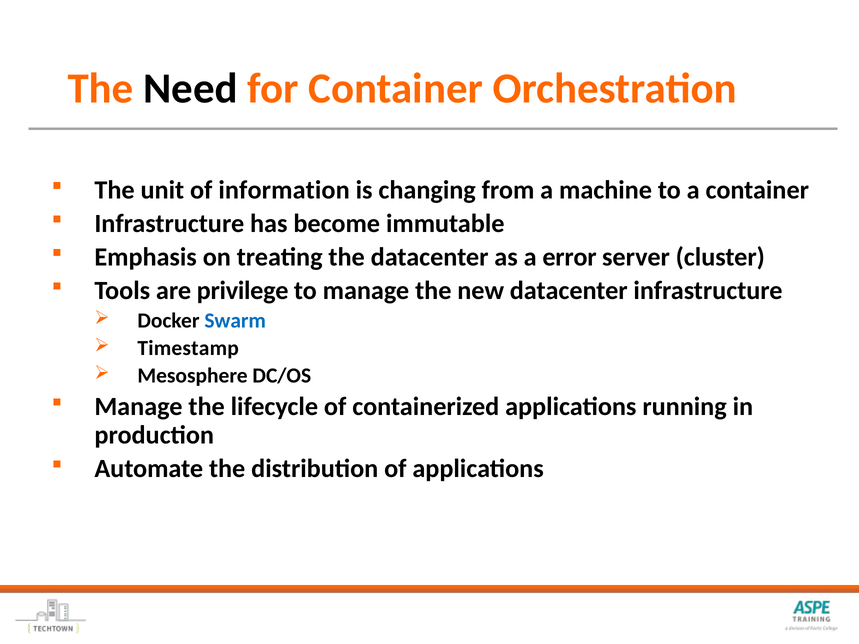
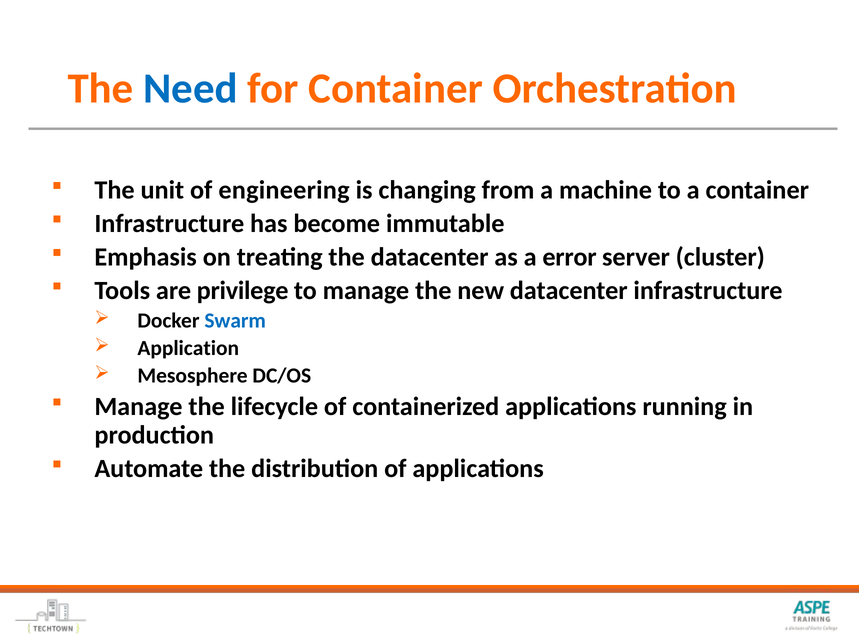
Need colour: black -> blue (190, 88)
information: information -> engineering (284, 190)
Timestamp: Timestamp -> Application (188, 348)
